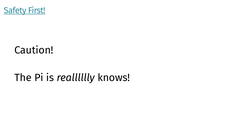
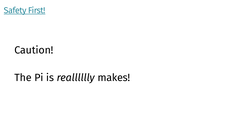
knows: knows -> makes (114, 78)
